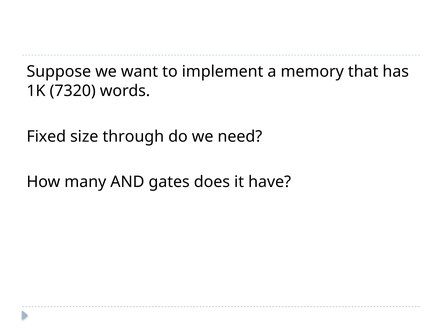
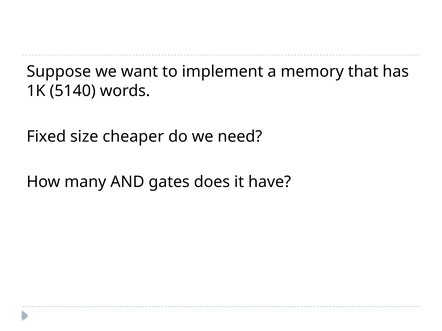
7320: 7320 -> 5140 (73, 91)
through: through -> cheaper (133, 137)
